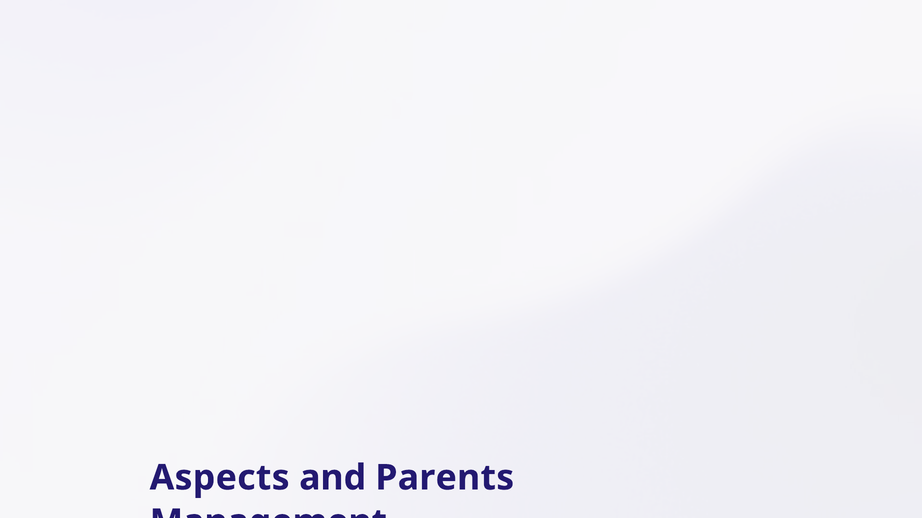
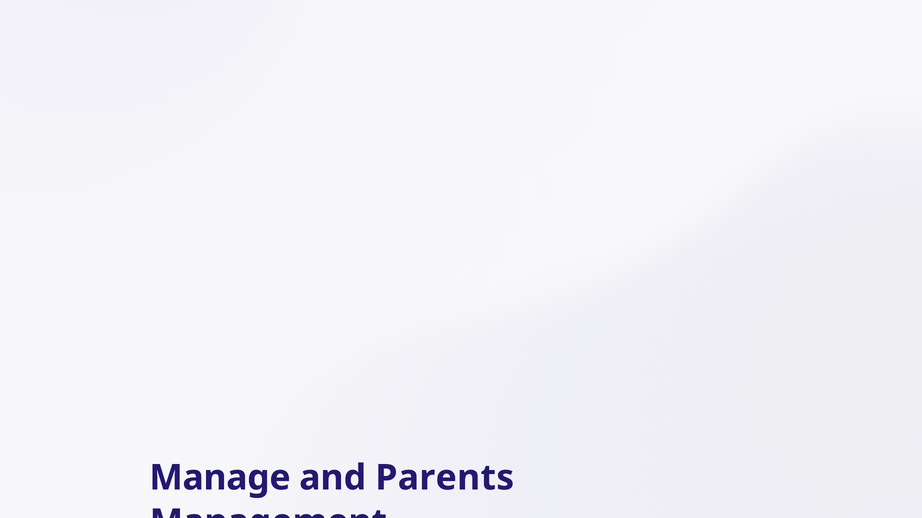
Aspects: Aspects -> Manage (220, 478)
